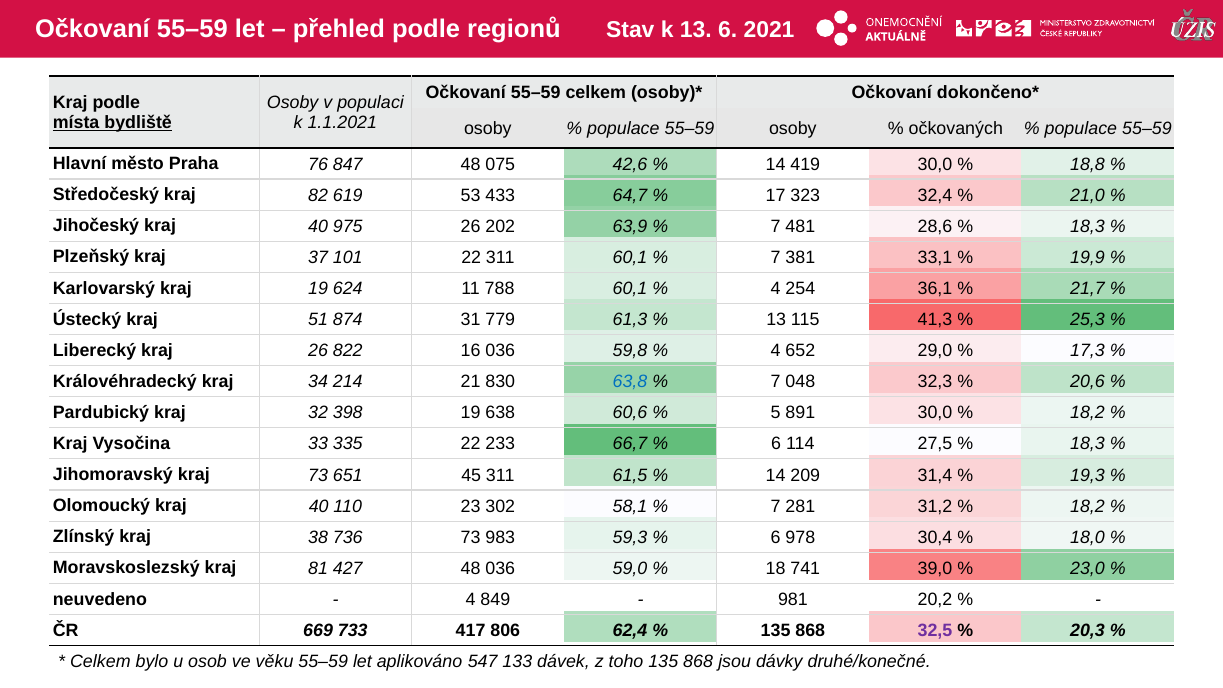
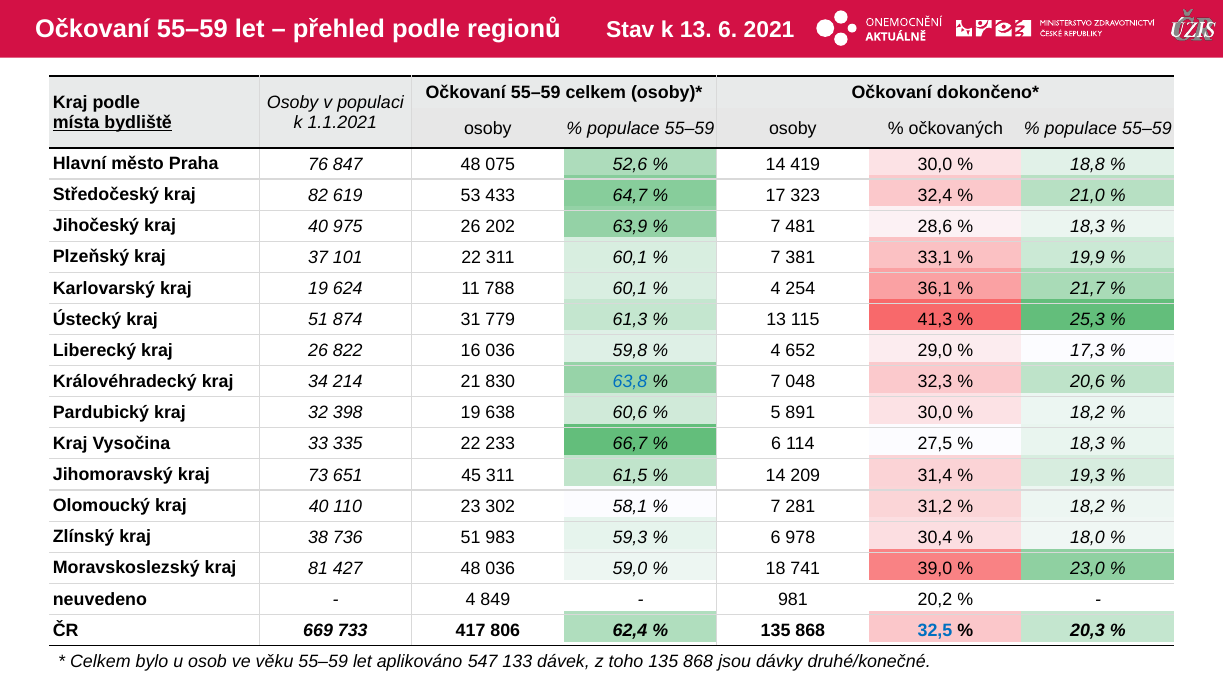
42,6: 42,6 -> 52,6 (630, 164)
736 73: 73 -> 51 (471, 537)
32,5 colour: purple -> blue (935, 631)
